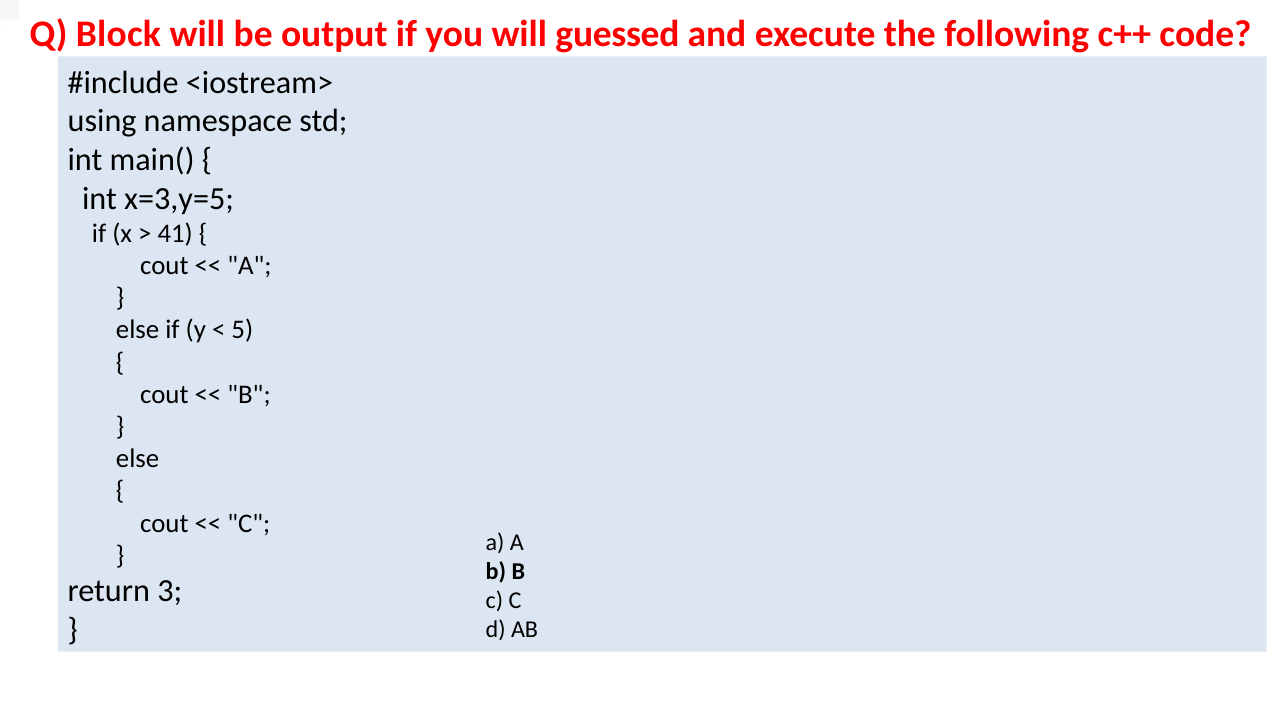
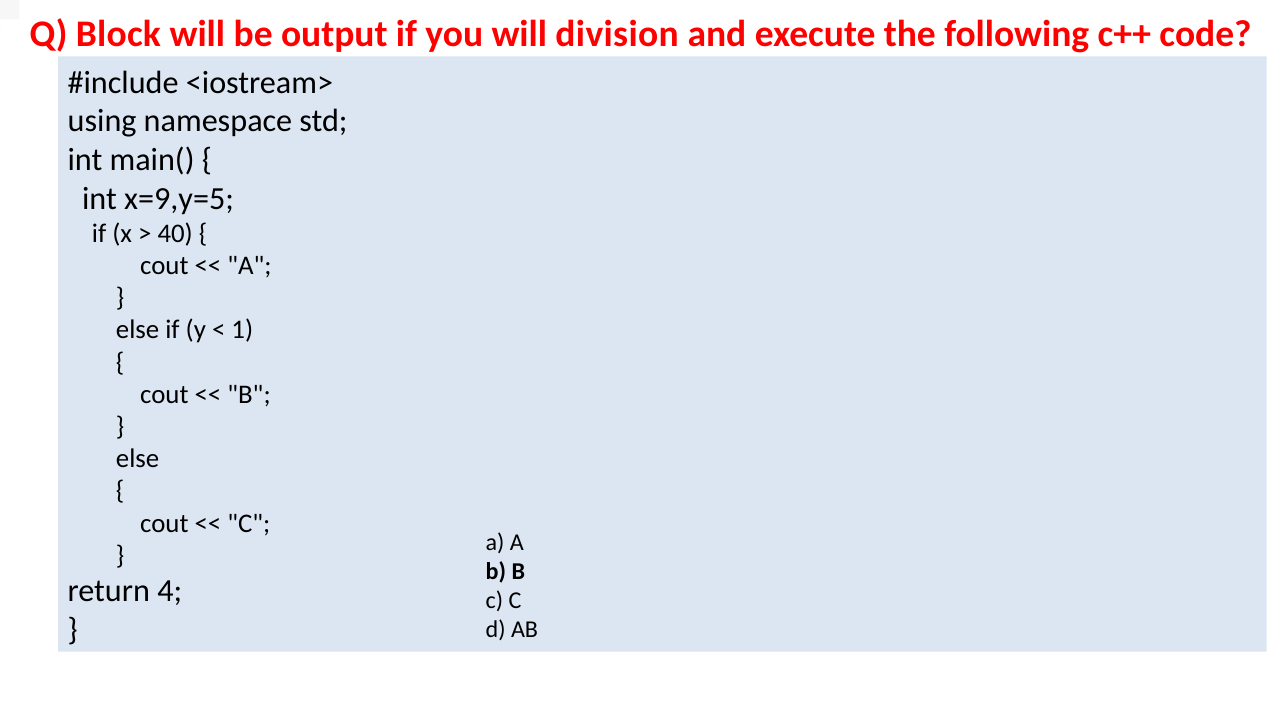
guessed: guessed -> division (617, 34)
x=3,y=5: x=3,y=5 -> x=9,y=5 (179, 198)
41: 41 -> 40 (175, 233)
5: 5 -> 1 (242, 330)
3: 3 -> 4 (170, 591)
